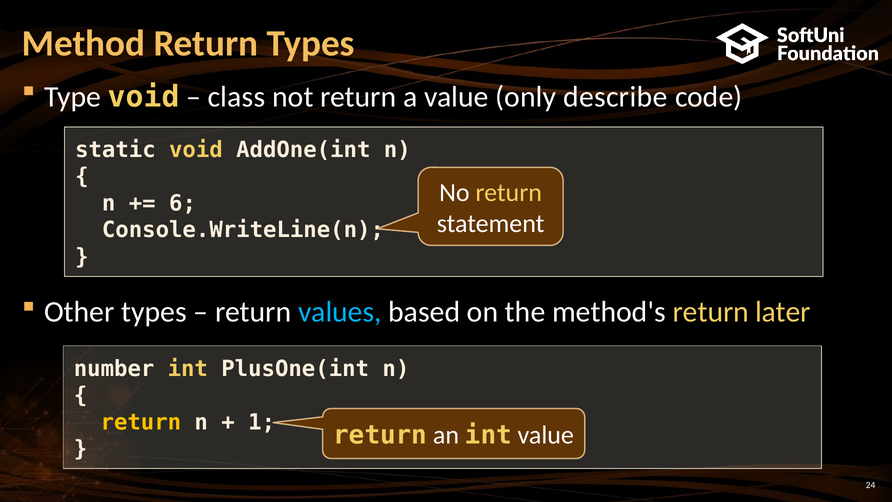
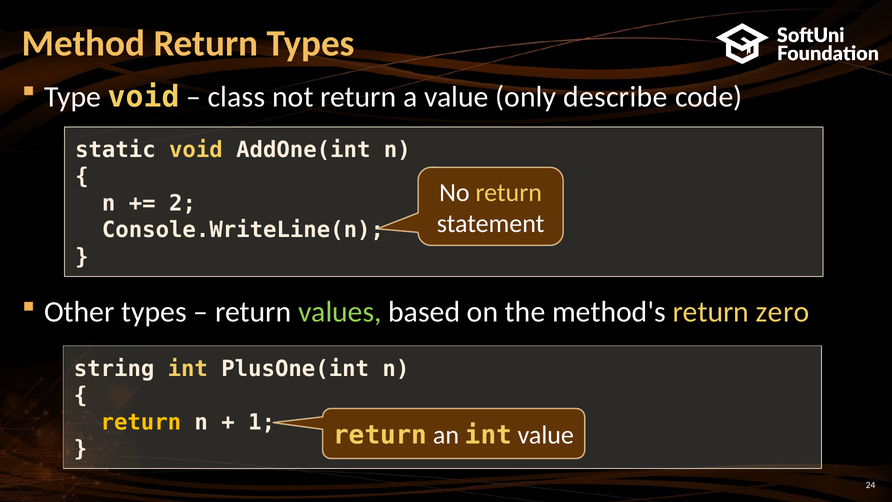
6: 6 -> 2 (183, 203)
values colour: light blue -> light green (340, 312)
later: later -> zero (783, 312)
number: number -> string (114, 369)
